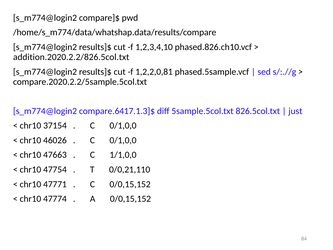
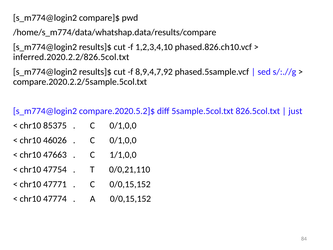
addition.2020.2.2/826.5col.txt: addition.2020.2.2/826.5col.txt -> inferred.2020.2.2/826.5col.txt (71, 57)
1,2,2,0,81: 1,2,2,0,81 -> 8,9,4,7,92 (154, 72)
compare.6417.1.3]$: compare.6417.1.3]$ -> compare.2020.5.2]$ (117, 111)
37154: 37154 -> 85375 (55, 126)
